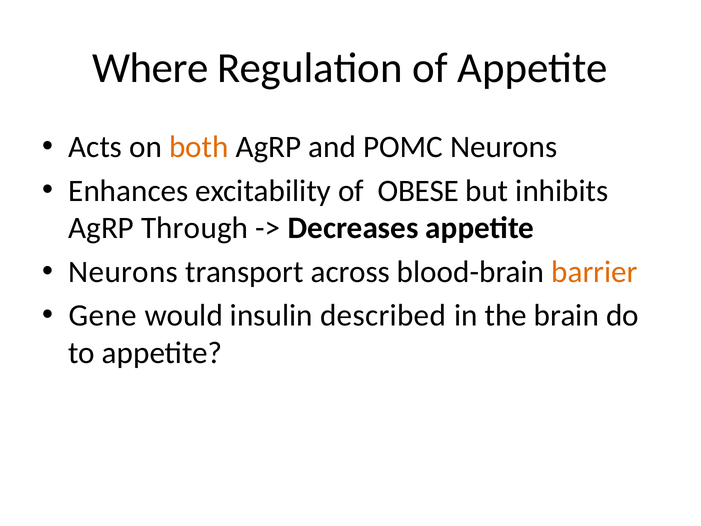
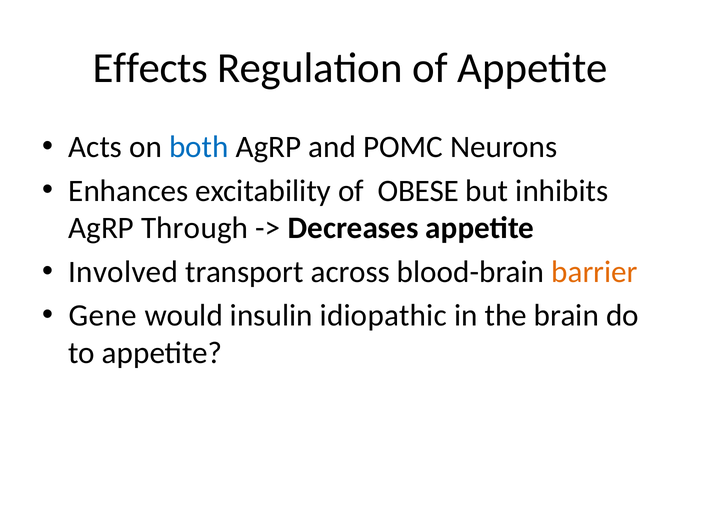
Where: Where -> Effects (150, 68)
both colour: orange -> blue (199, 147)
Neurons: Neurons -> Involved (123, 272)
described: described -> idiopathic (383, 315)
